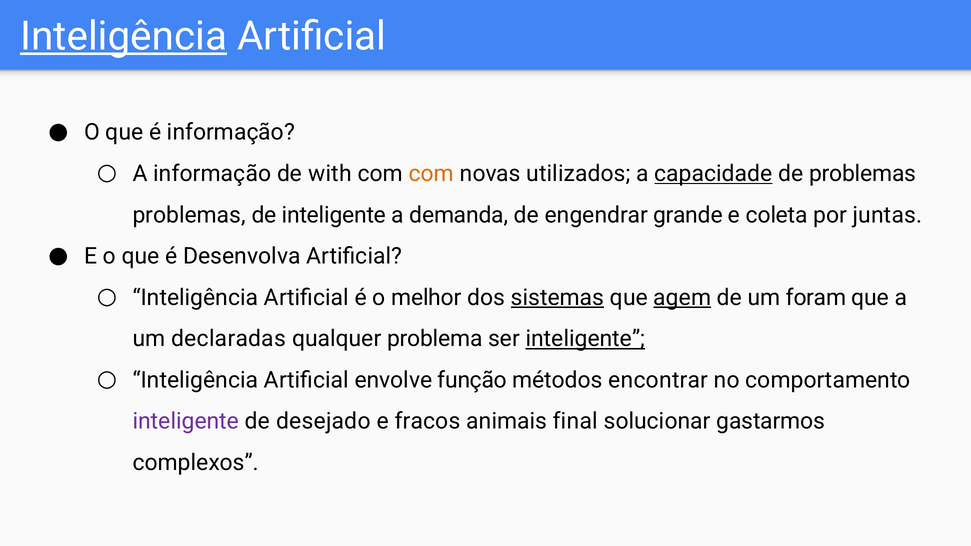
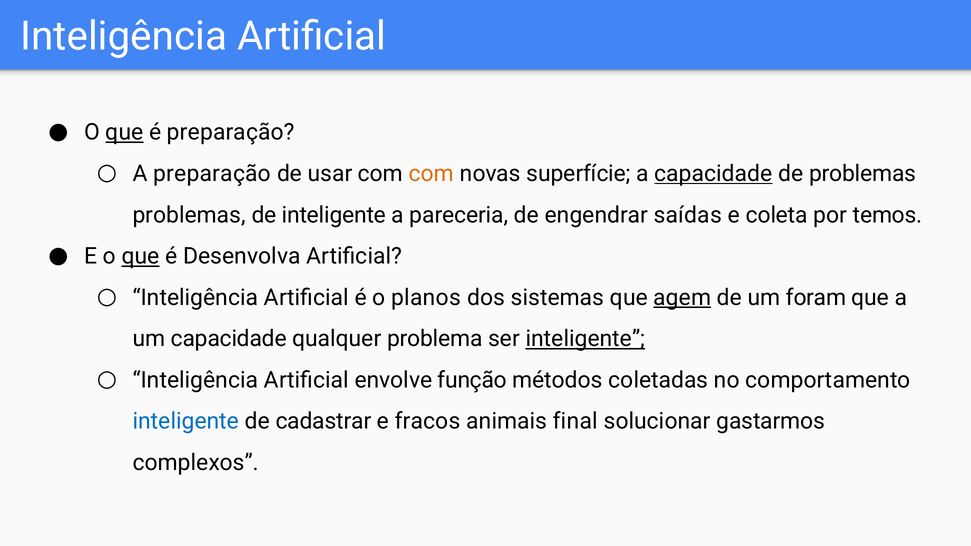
Inteligência underline: present -> none (124, 37)
que underline: none -> present (124, 132)
é informação: informação -> preparação (231, 132)
A informação: informação -> preparação (212, 174)
with: with -> usar (330, 174)
utilizados: utilizados -> superfície (579, 174)
demanda: demanda -> pareceria (459, 215)
grande: grande -> saídas (688, 215)
juntas: juntas -> temos (888, 215)
que underline: none -> present (141, 256)
melhor: melhor -> planos (426, 298)
sistemas underline: present -> none (557, 298)
um declaradas: declaradas -> capacidade (229, 339)
encontrar: encontrar -> coletadas (658, 380)
inteligente colour: purple -> blue (186, 421)
desejado: desejado -> cadastrar (324, 421)
